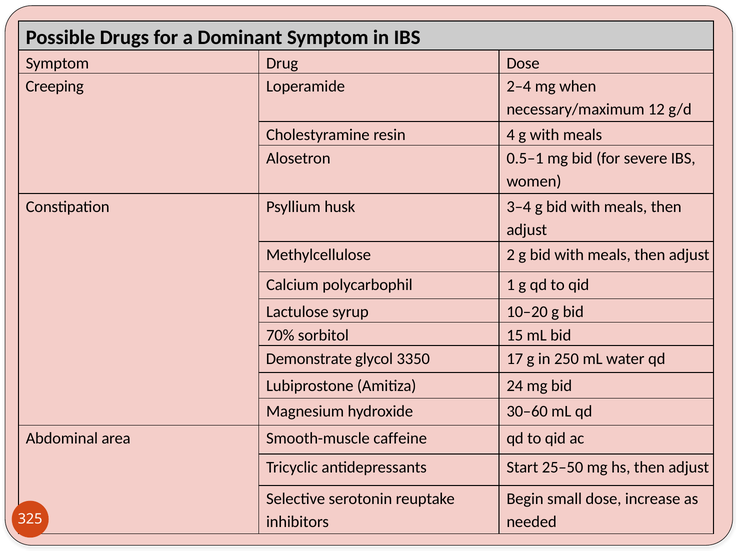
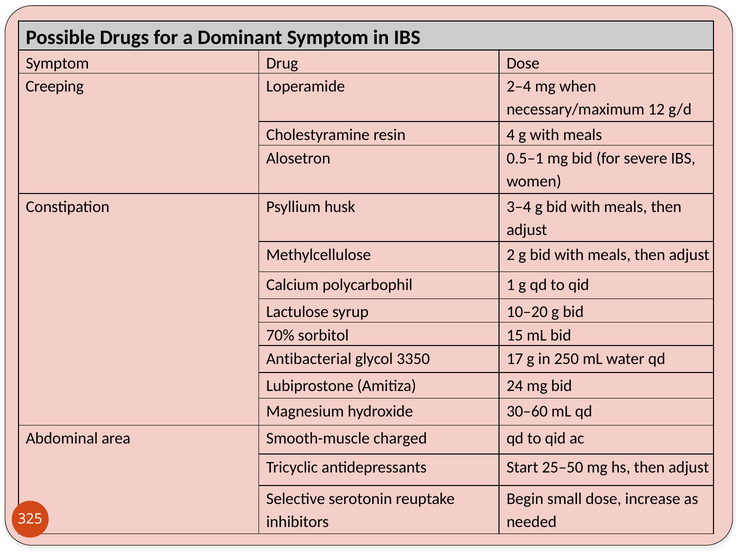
Demonstrate: Demonstrate -> Antibacterial (309, 359)
caffeine: caffeine -> charged (400, 439)
